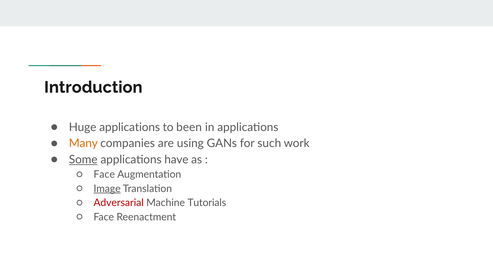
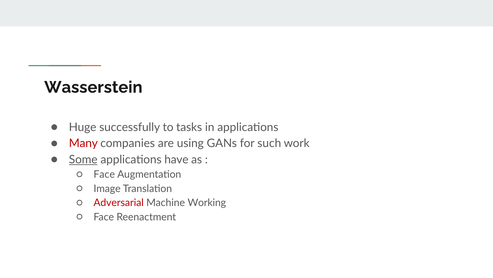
Introduction: Introduction -> Wasserstein (93, 87)
Huge applications: applications -> successfully (130, 127)
been: been -> tasks (189, 127)
Many colour: orange -> red (83, 143)
Image underline: present -> none (107, 188)
Tutorials: Tutorials -> Working (207, 202)
